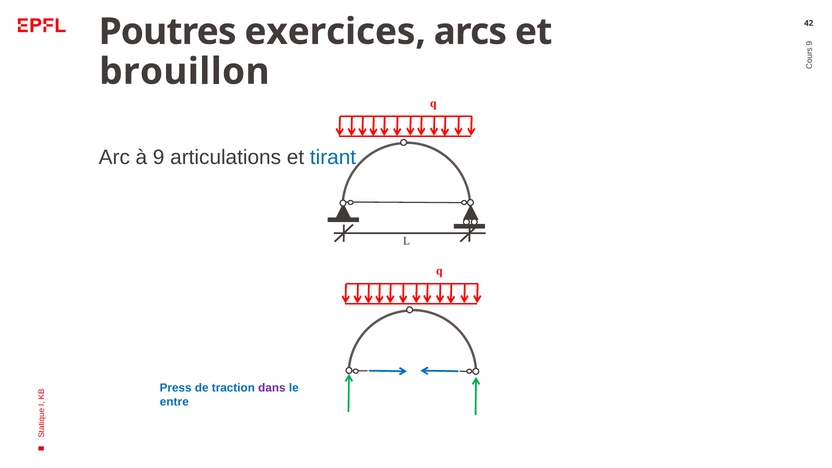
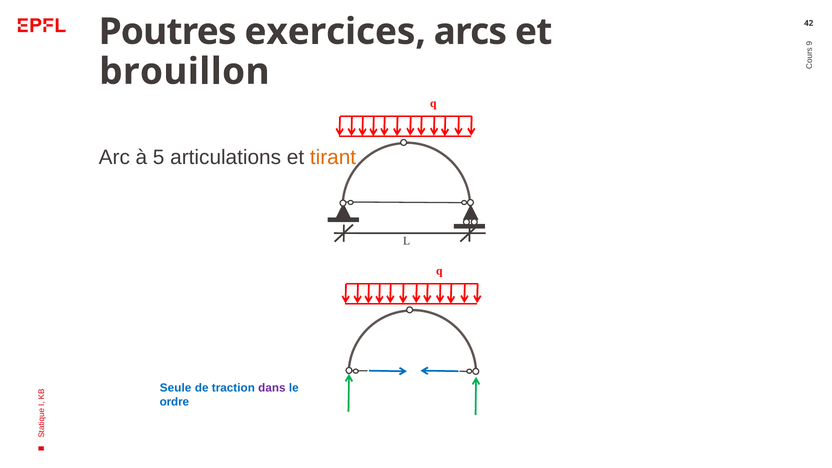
à 9: 9 -> 5 (159, 158)
tirant colour: blue -> orange (333, 158)
Press: Press -> Seule (176, 388)
entre: entre -> ordre (174, 402)
